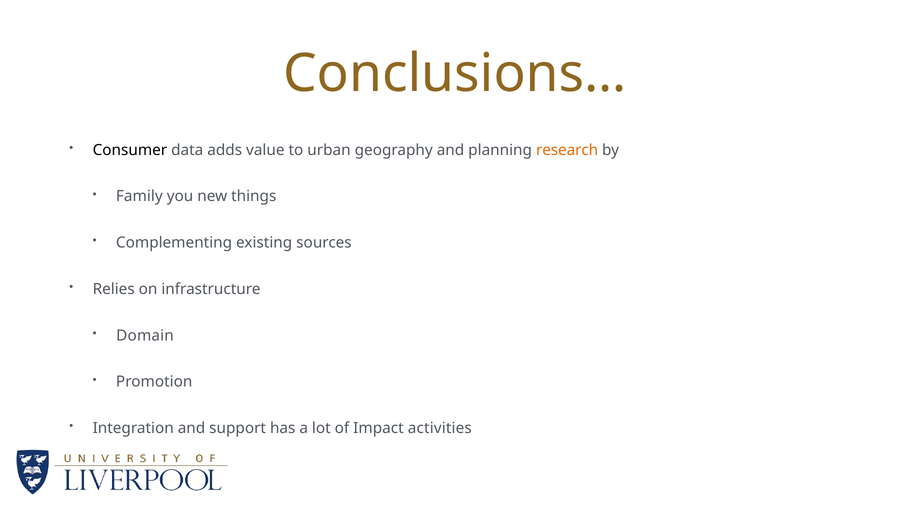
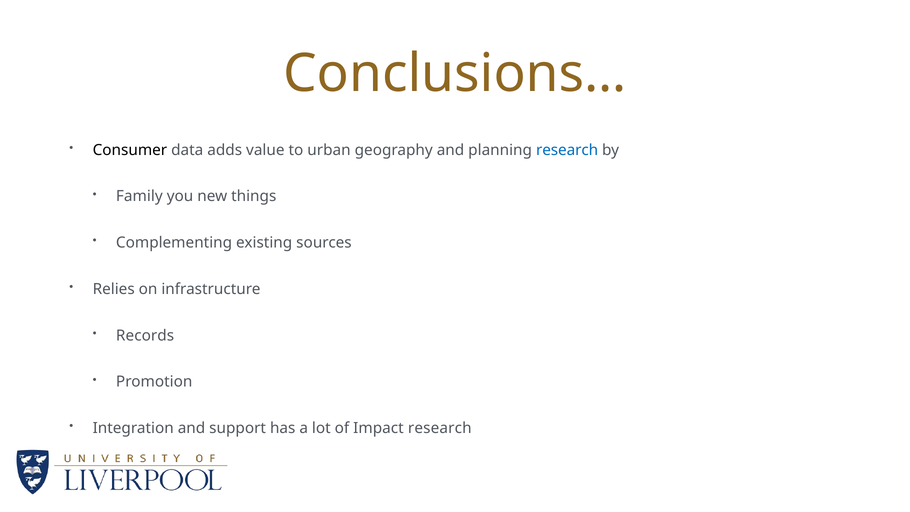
research colour: orange -> blue (567, 150)
Domain: Domain -> Records (145, 335)
Impact activities: activities -> research (440, 428)
